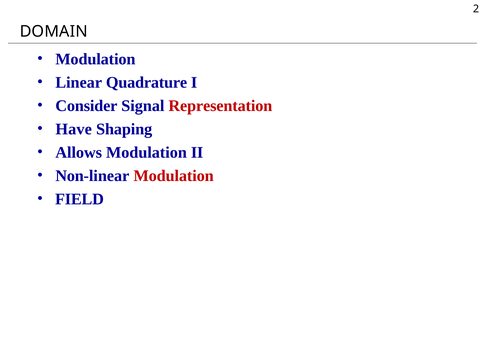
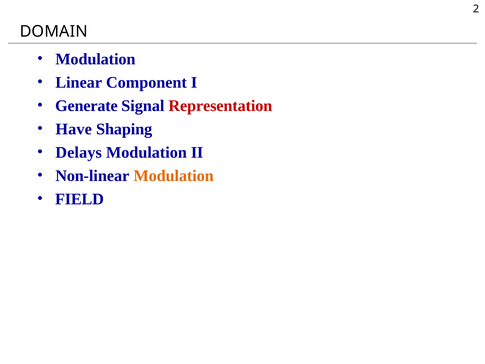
Quadrature: Quadrature -> Component (146, 82)
Consider: Consider -> Generate (86, 106)
Allows: Allows -> Delays (79, 152)
Modulation colour: red -> orange (174, 176)
